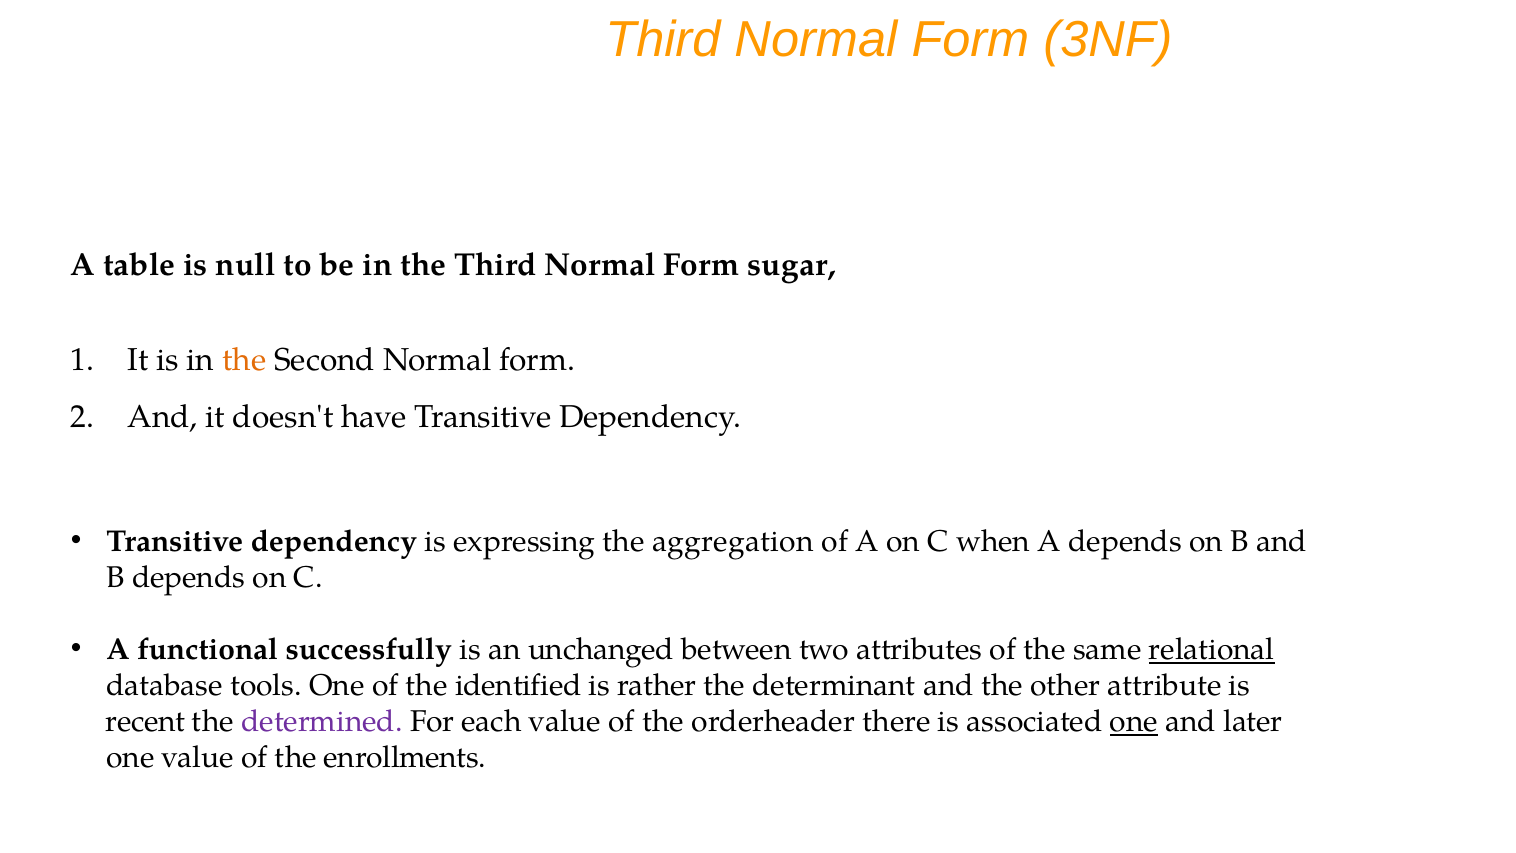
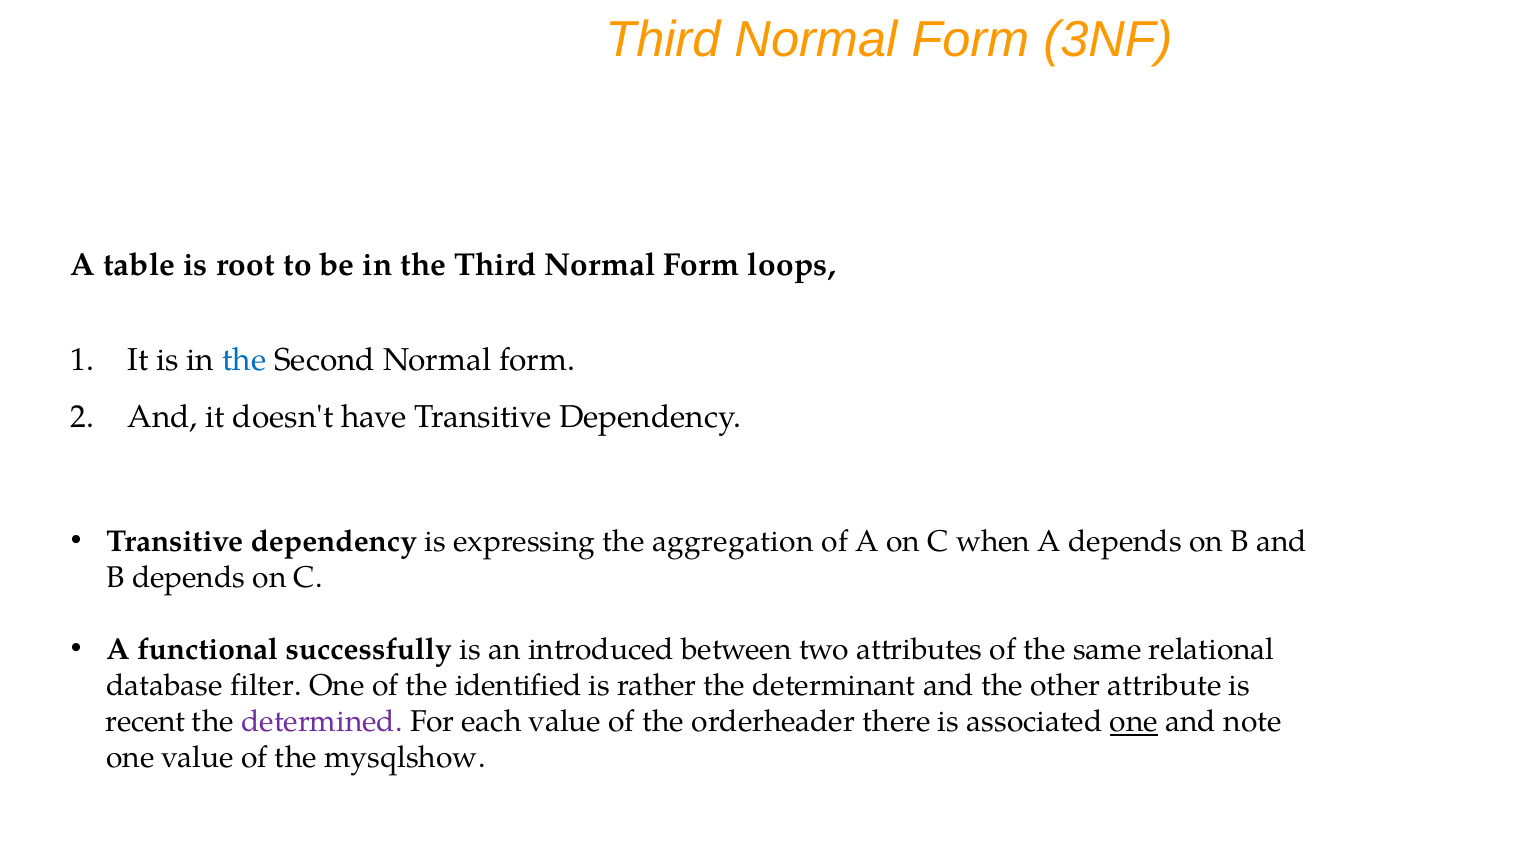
null: null -> root (246, 265)
sugar: sugar -> loops (792, 265)
the colour: orange -> blue (244, 360)
unchanged: unchanged -> introduced (601, 650)
relational underline: present -> none (1212, 650)
tools: tools -> filter (266, 686)
later: later -> note (1253, 721)
enrollments: enrollments -> mysqlshow (405, 757)
